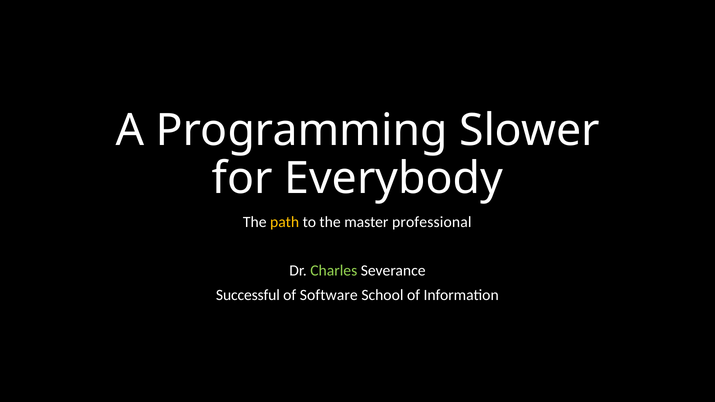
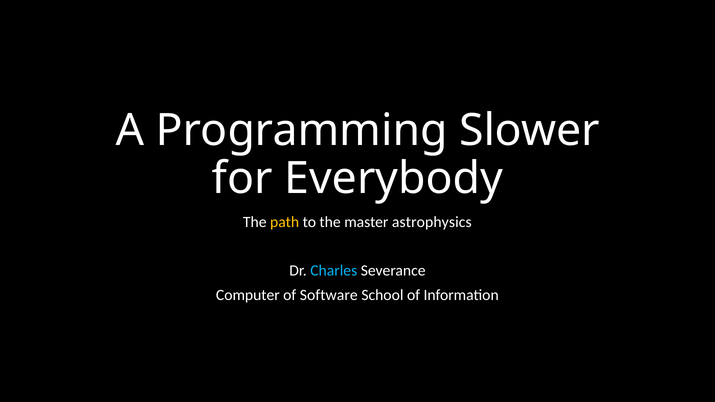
professional: professional -> astrophysics (432, 222)
Charles colour: light green -> light blue (334, 271)
Successful: Successful -> Computer (248, 295)
